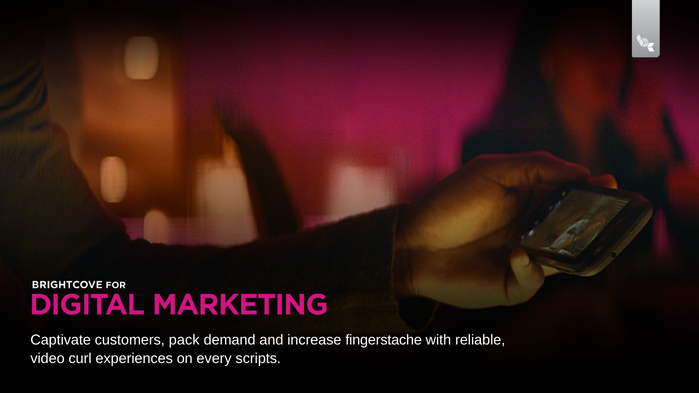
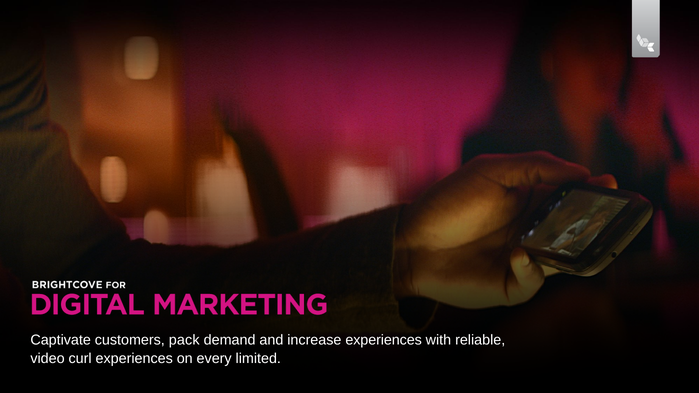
increase fingerstache: fingerstache -> experiences (384, 340)
scripts: scripts -> limited (258, 359)
